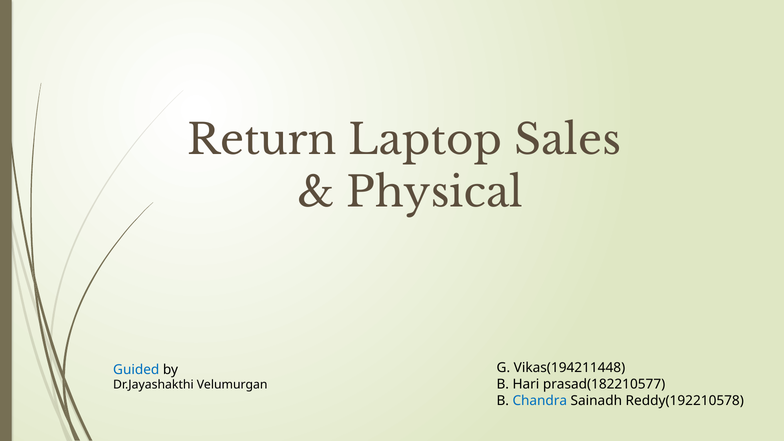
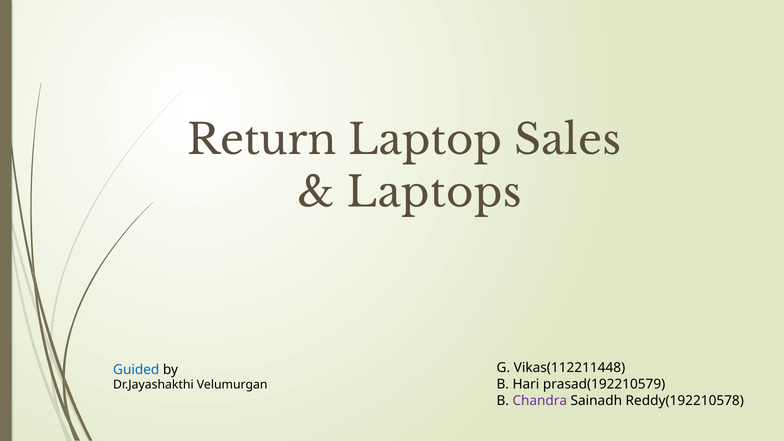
Physical: Physical -> Laptops (434, 193)
Vikas(194211448: Vikas(194211448 -> Vikas(112211448 (569, 368)
prasad(182210577: prasad(182210577 -> prasad(192210579 (604, 384)
Chandra colour: blue -> purple (540, 401)
